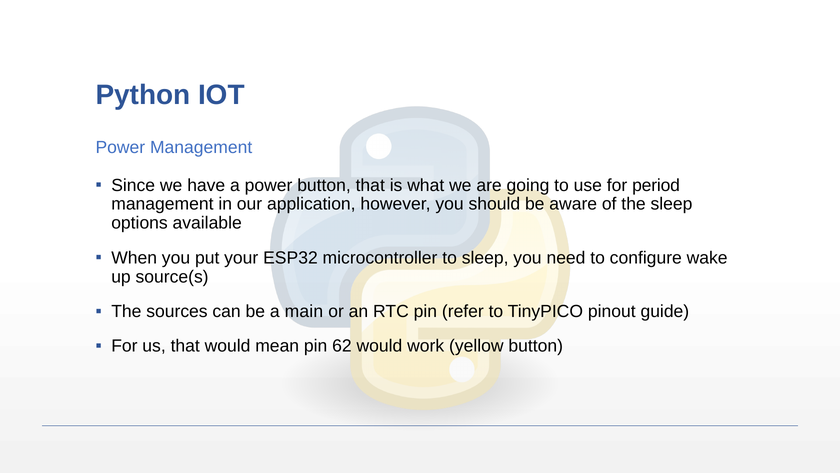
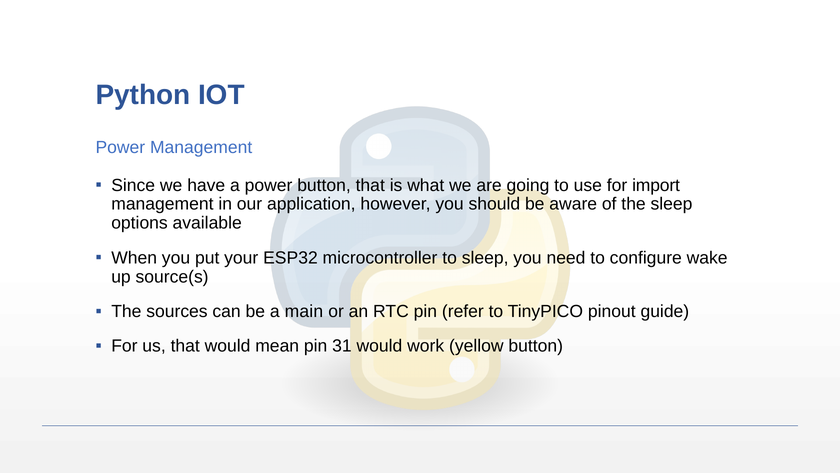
period: period -> import (656, 185)
62: 62 -> 31 (342, 346)
